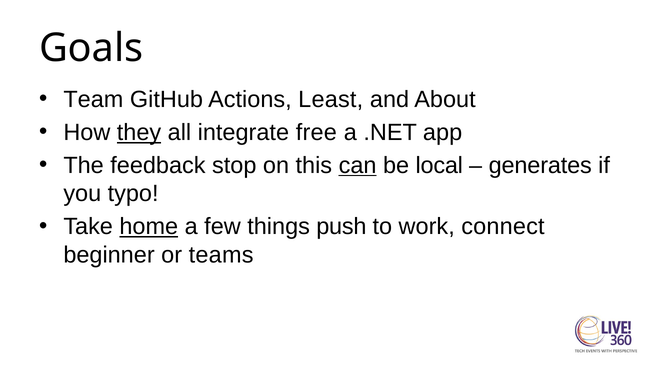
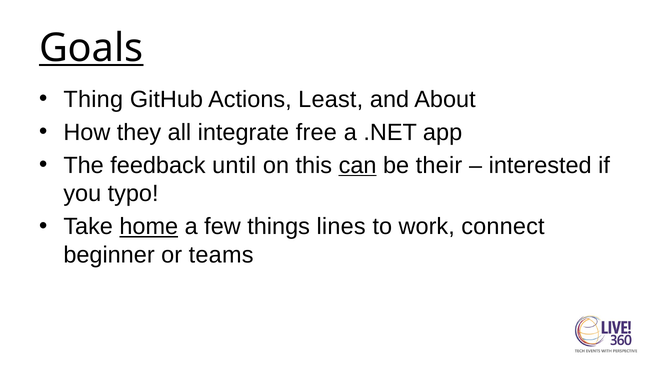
Goals underline: none -> present (91, 48)
Team: Team -> Thing (93, 99)
they underline: present -> none (139, 132)
stop: stop -> until (234, 165)
local: local -> their (439, 165)
generates: generates -> interested (540, 165)
push: push -> lines (341, 226)
